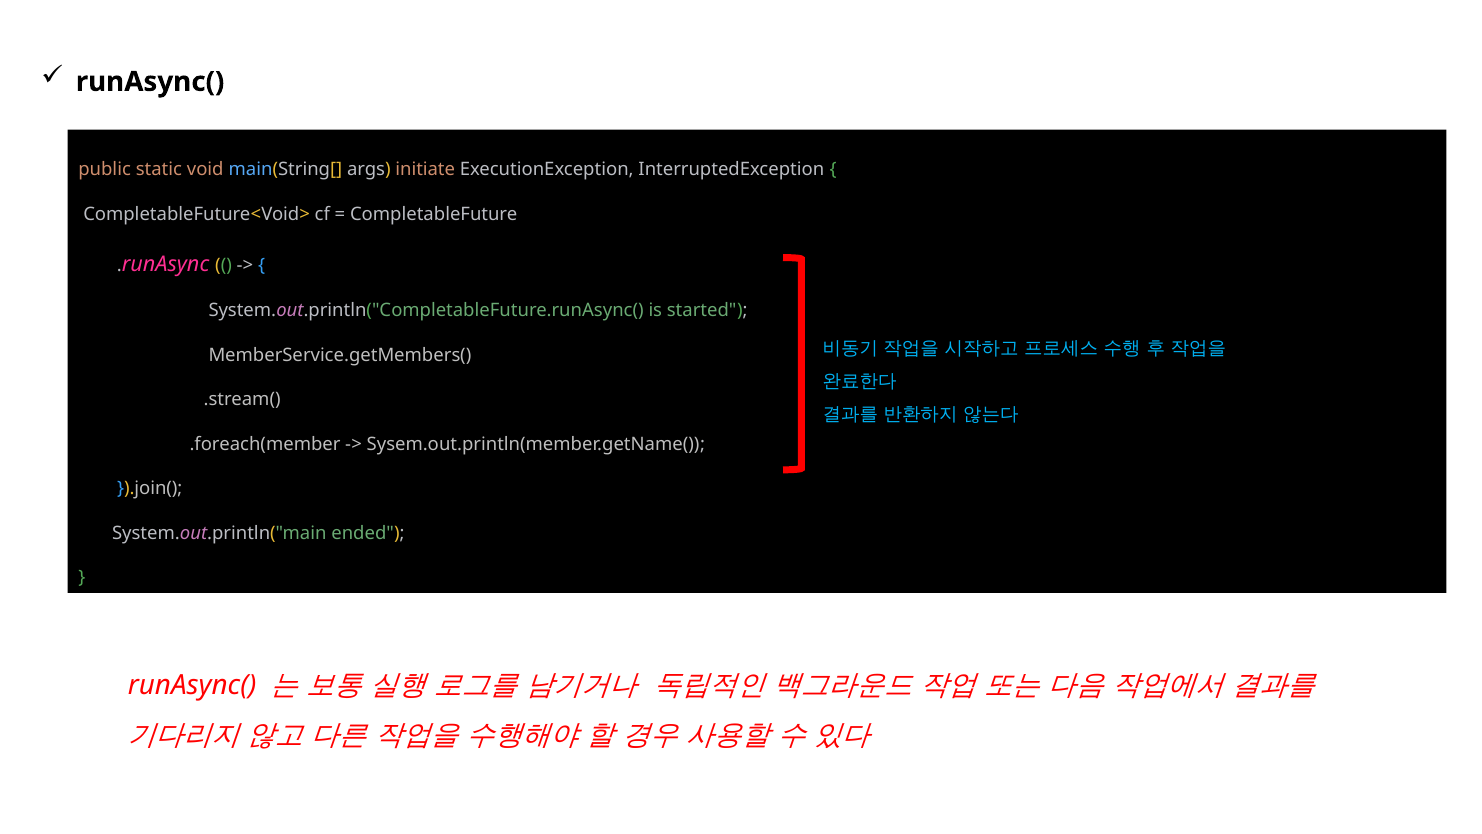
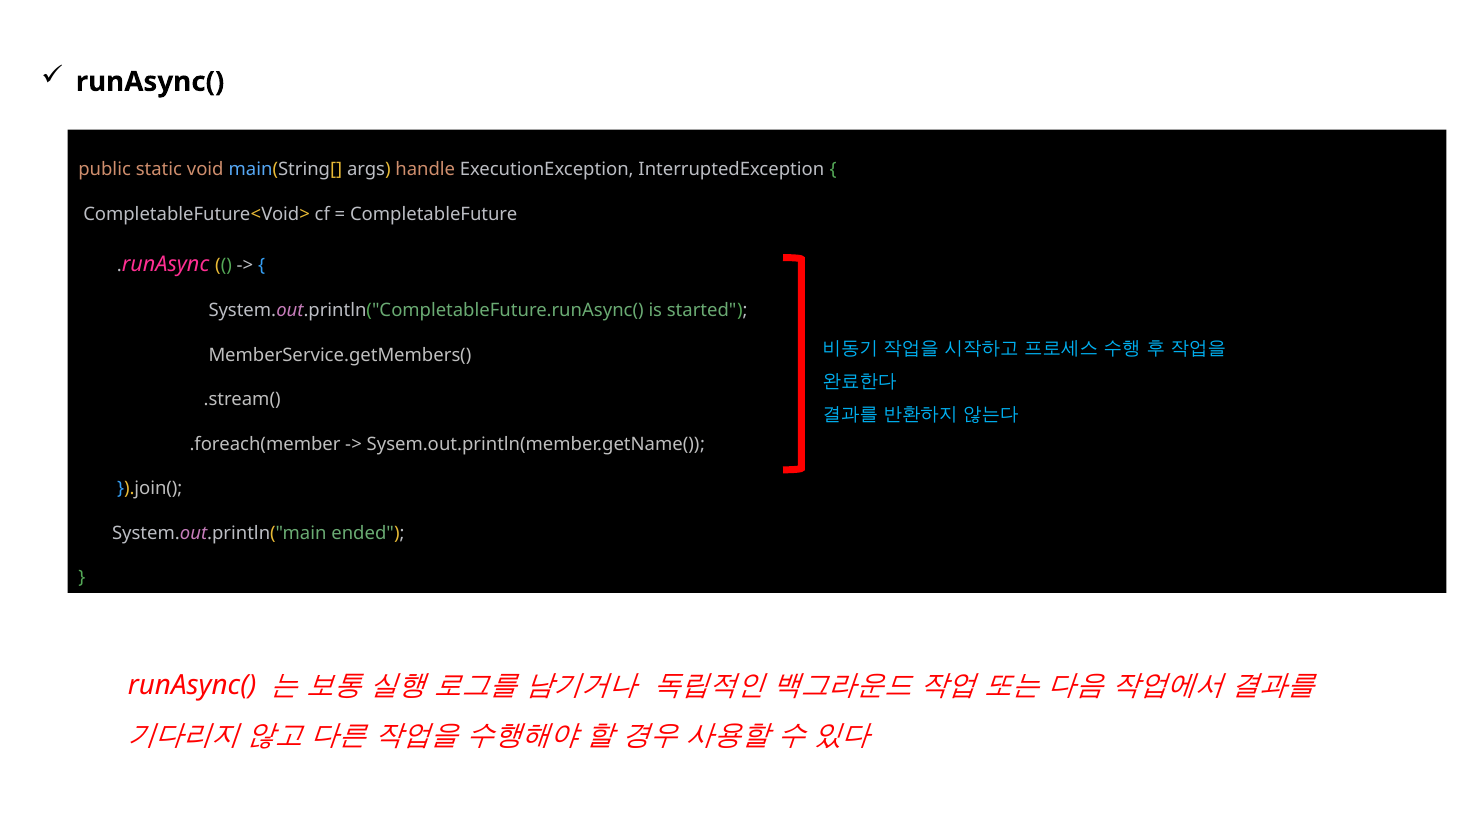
initiate: initiate -> handle (425, 170)
